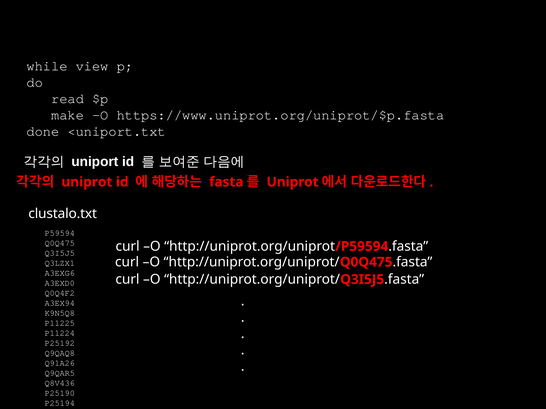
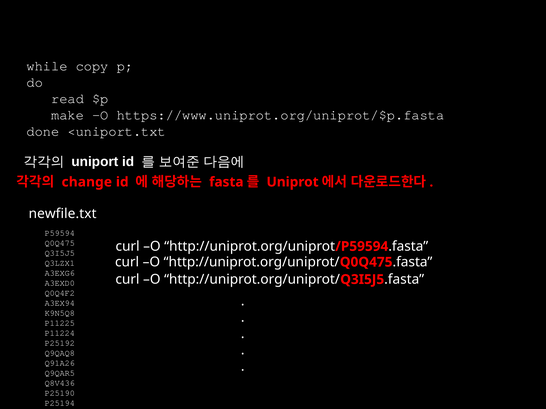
view: view -> copy (92, 66)
uniprot: uniprot -> change (87, 182)
clustalo.txt: clustalo.txt -> newfile.txt (63, 214)
